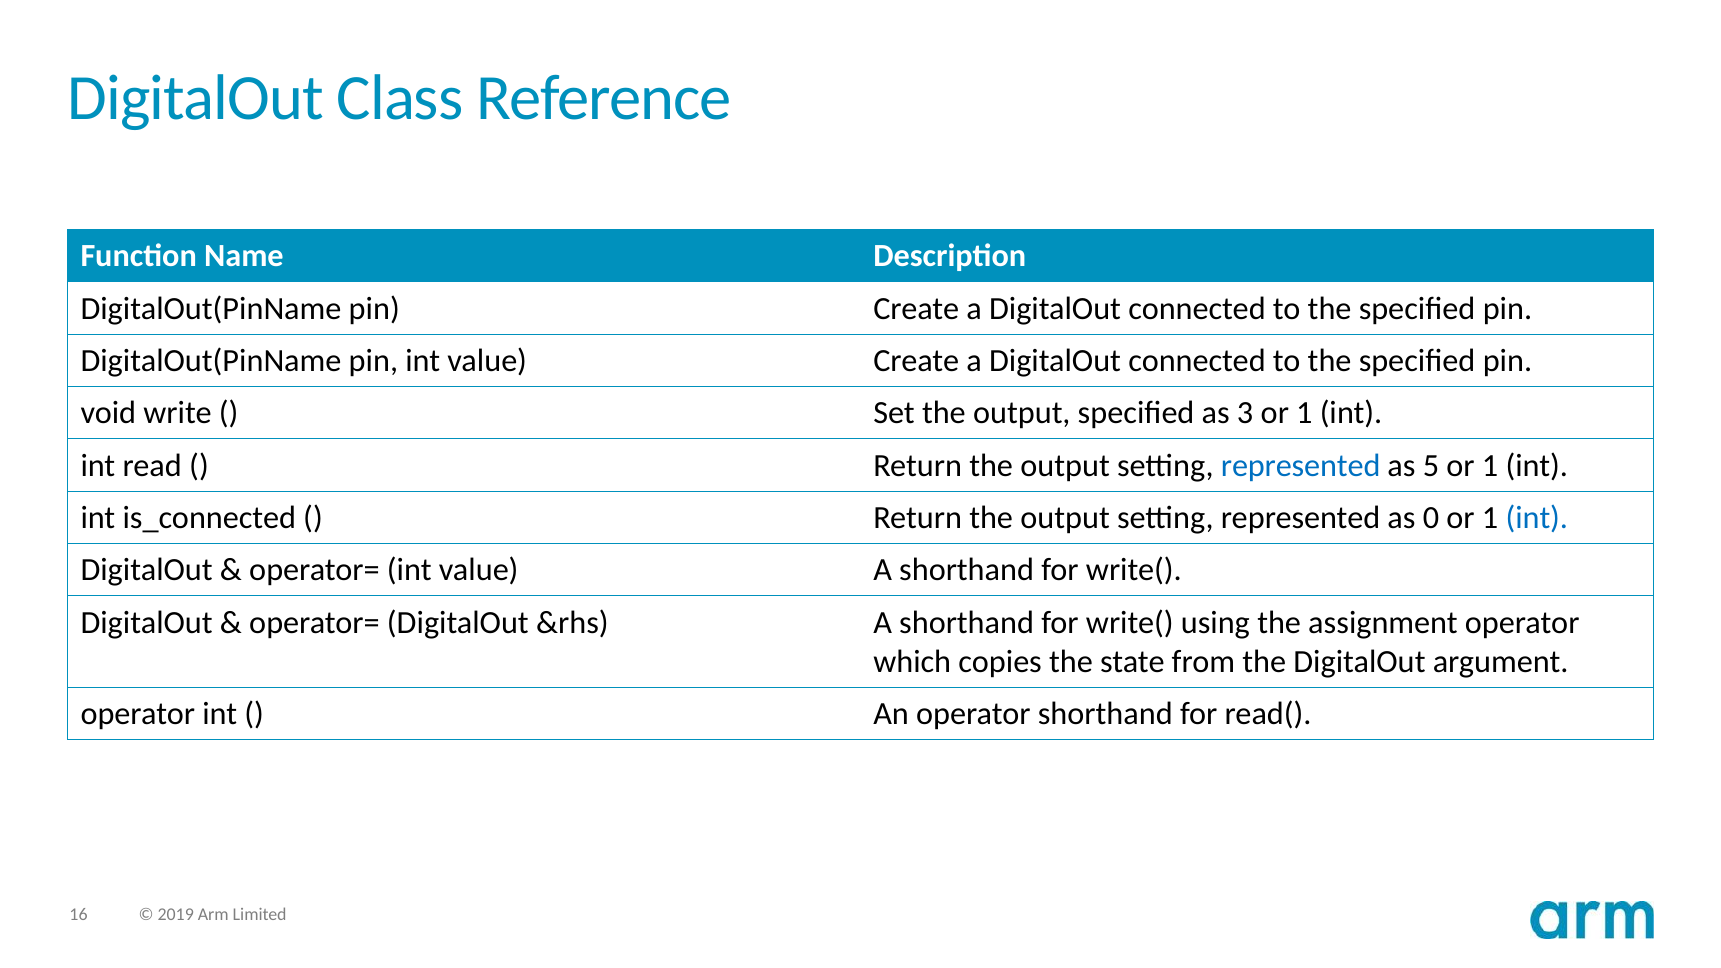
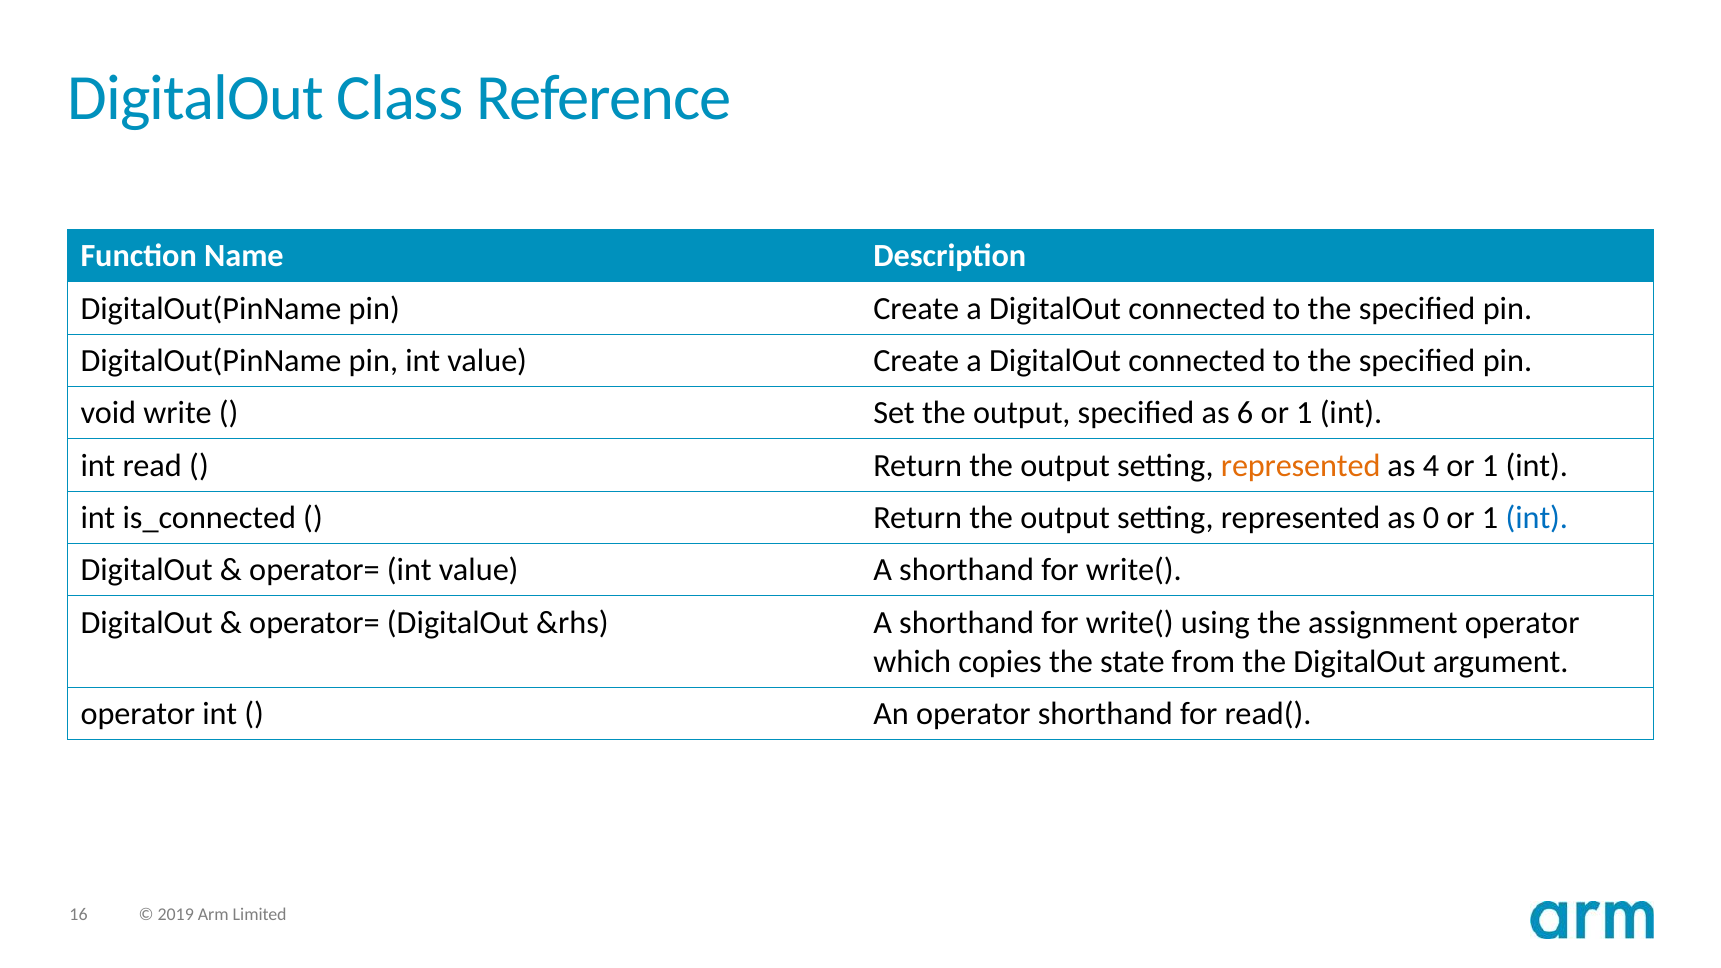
3: 3 -> 6 (1245, 413)
represented colour: blue -> orange (1301, 465)
5: 5 -> 4 (1431, 465)
